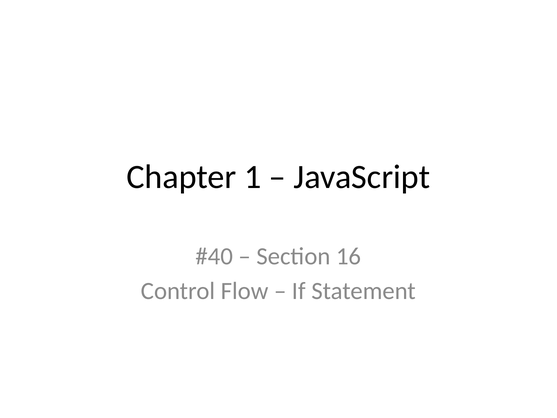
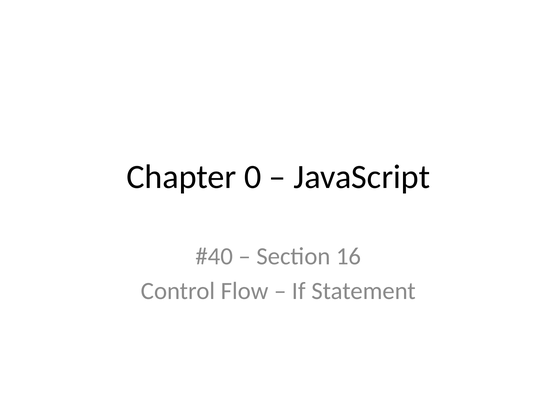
1: 1 -> 0 (253, 177)
